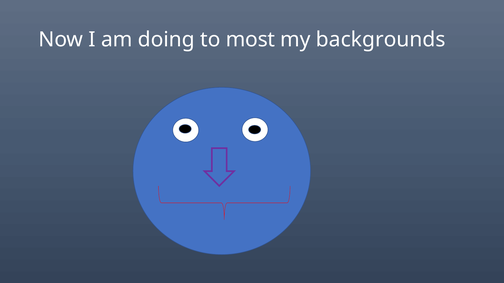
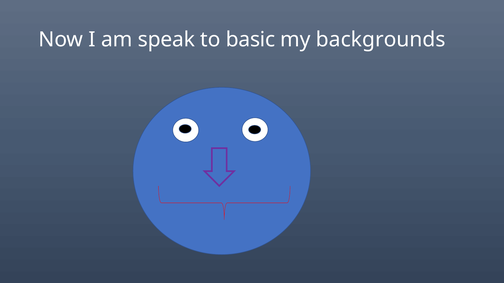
doing: doing -> speak (166, 40)
most: most -> basic (250, 40)
